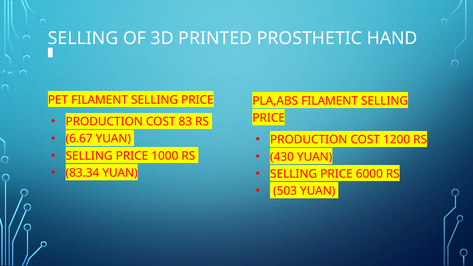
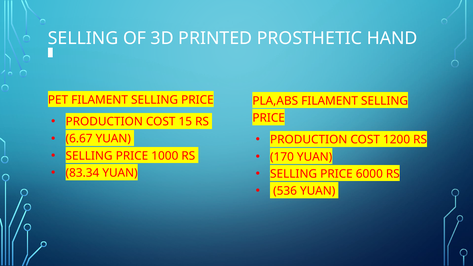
83: 83 -> 15 (185, 122)
430: 430 -> 170 (282, 157)
503: 503 -> 536 (285, 191)
